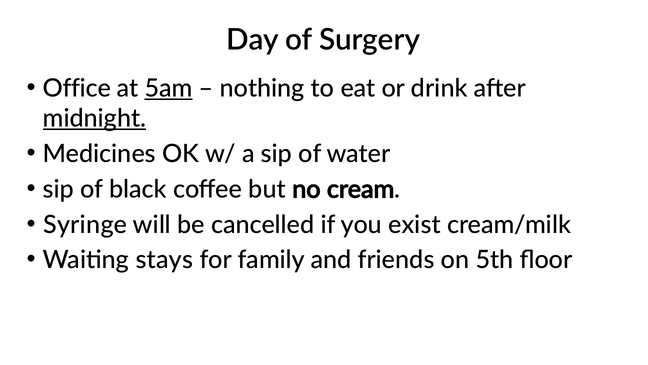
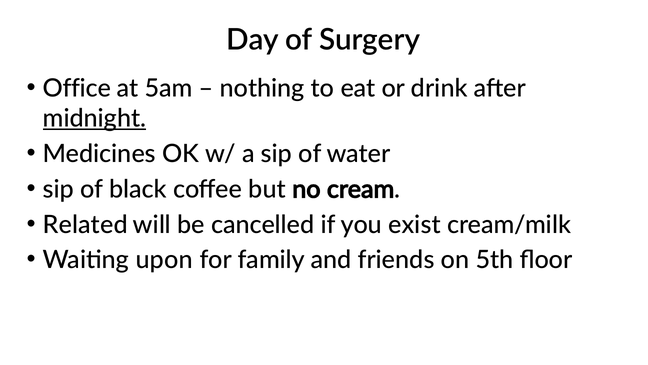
5am underline: present -> none (169, 88)
Syringe: Syringe -> Related (85, 224)
stays: stays -> upon (164, 260)
